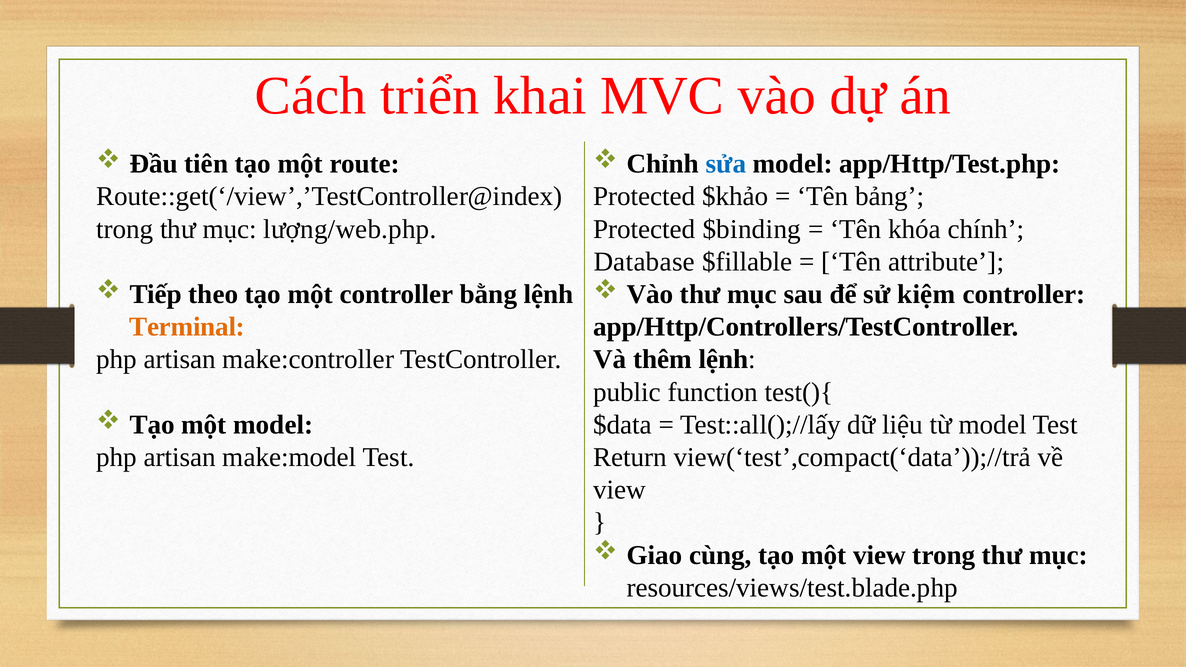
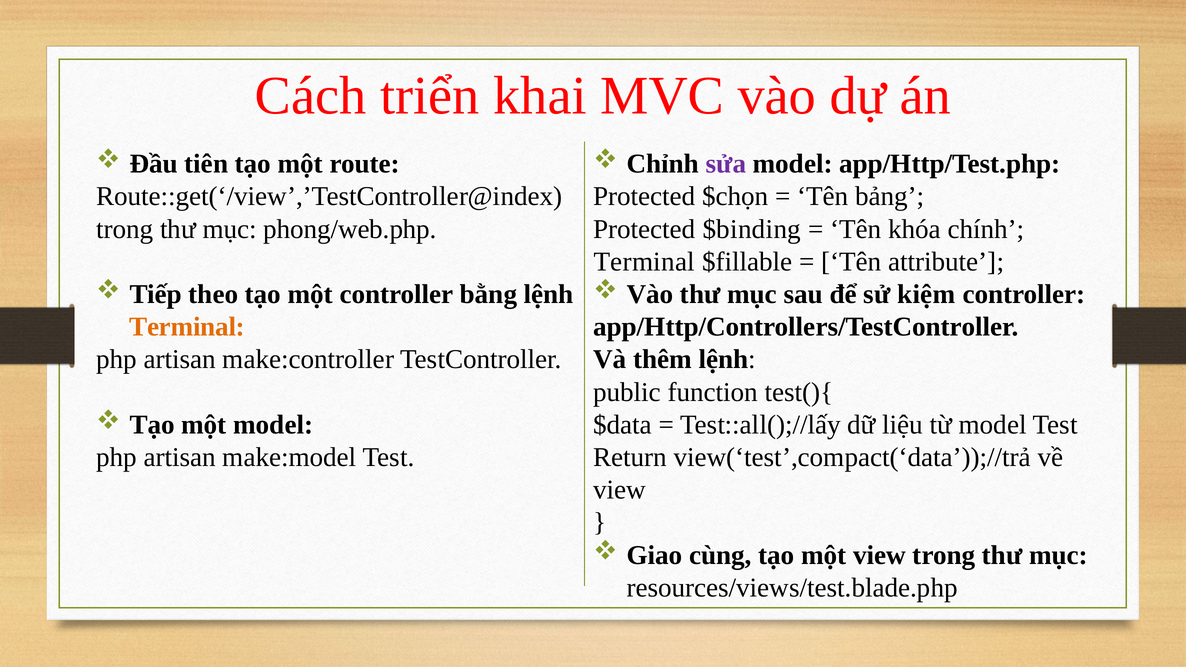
sửa colour: blue -> purple (726, 164)
$khảo: $khảo -> $chọn (735, 197)
lượng/web.php: lượng/web.php -> phong/web.php (350, 229)
Database: Database -> Terminal (644, 262)
